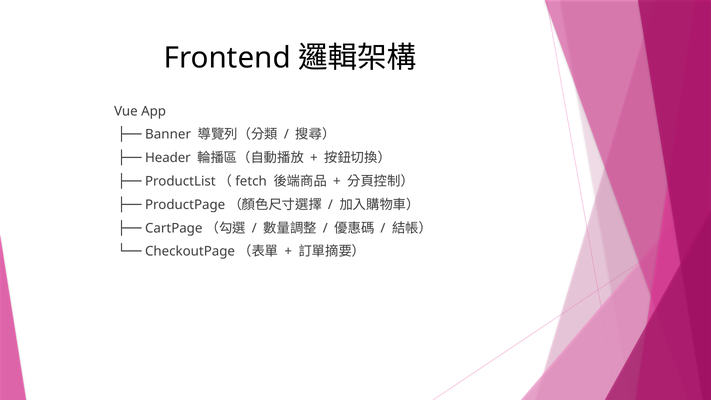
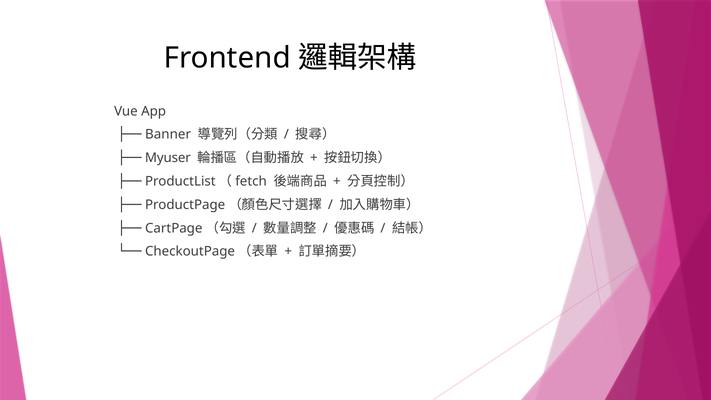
Header: Header -> Myuser (168, 158)
